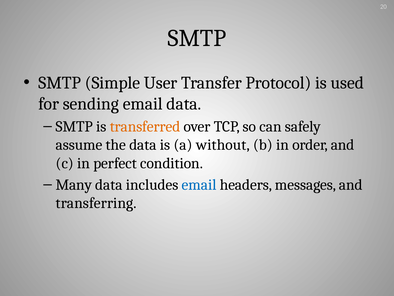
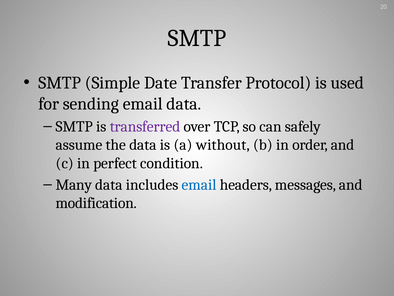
User: User -> Date (161, 83)
transferred colour: orange -> purple (145, 126)
transferring: transferring -> modification (96, 203)
